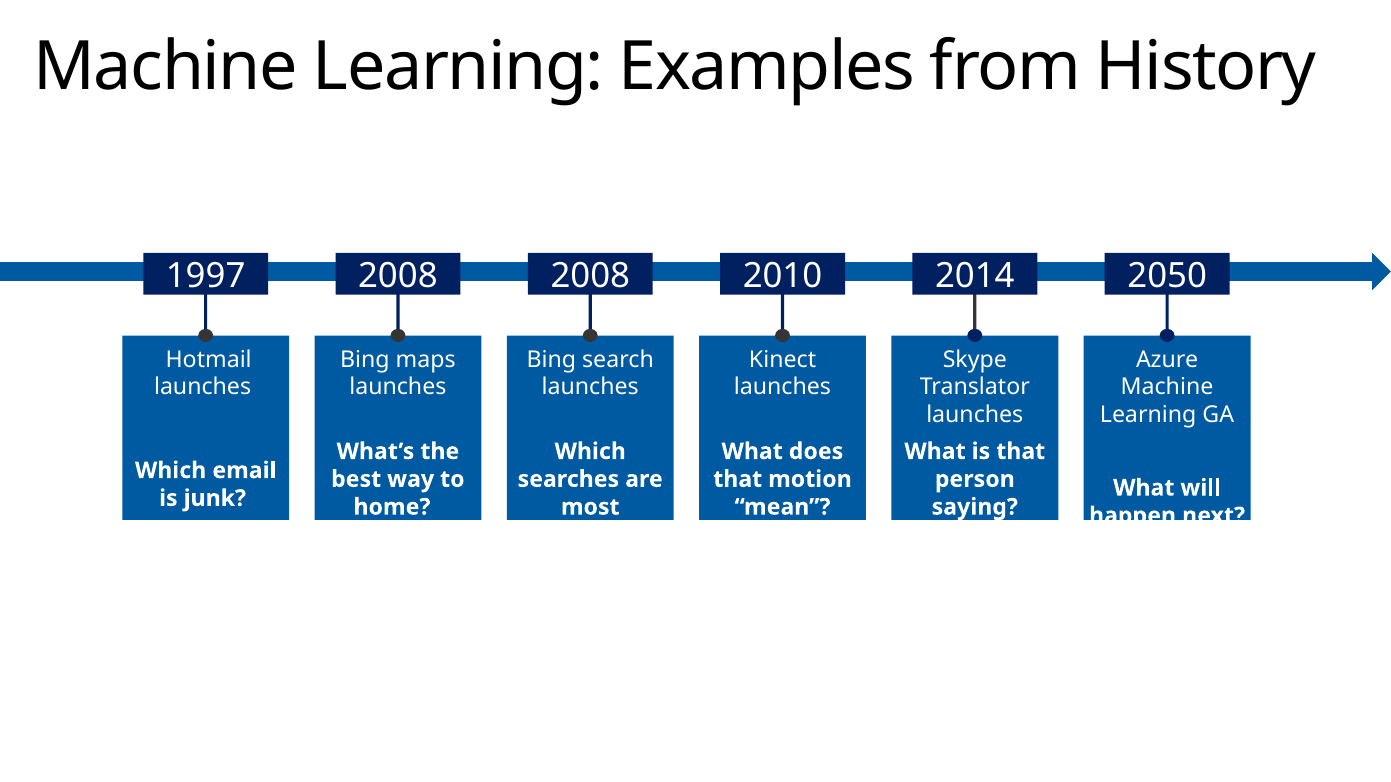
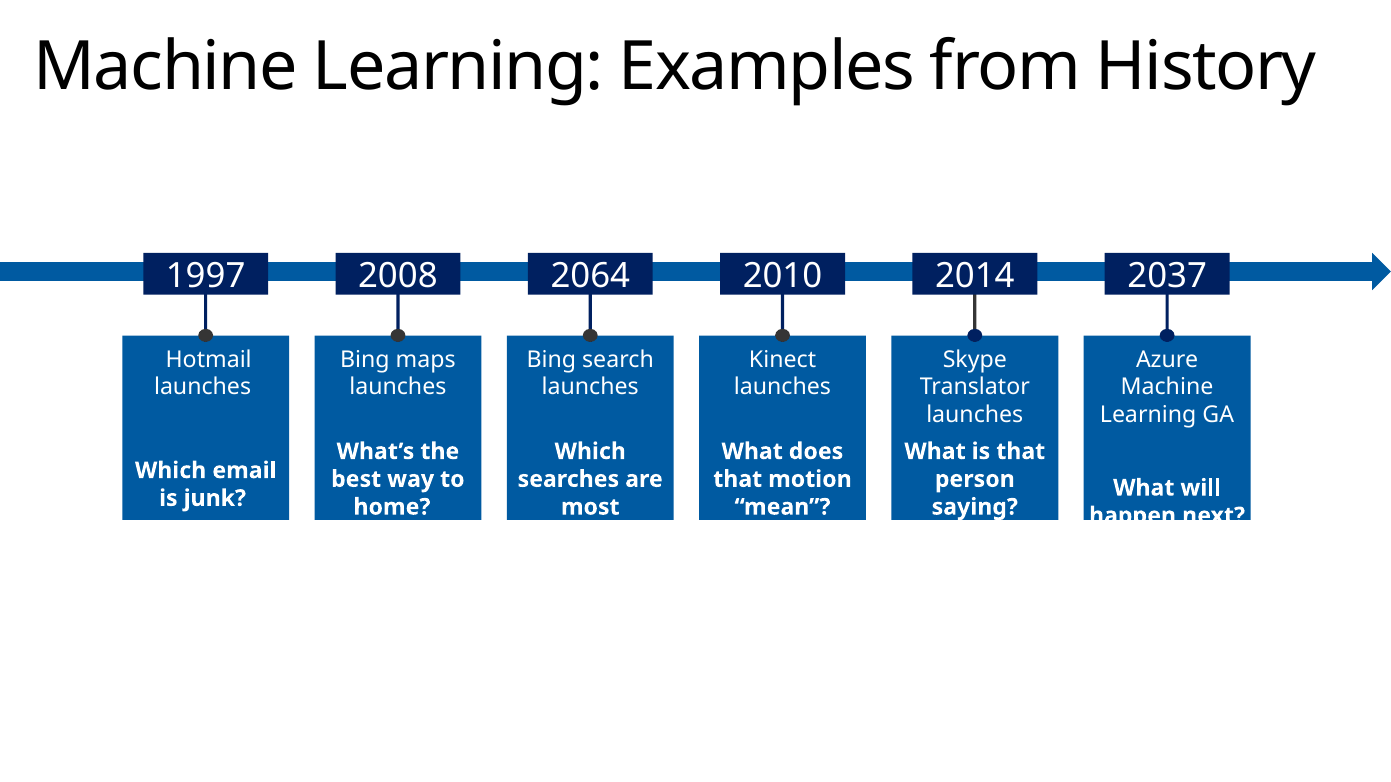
2008: 2008 -> 2064 (590, 276)
2050: 2050 -> 2037 (1167, 276)
